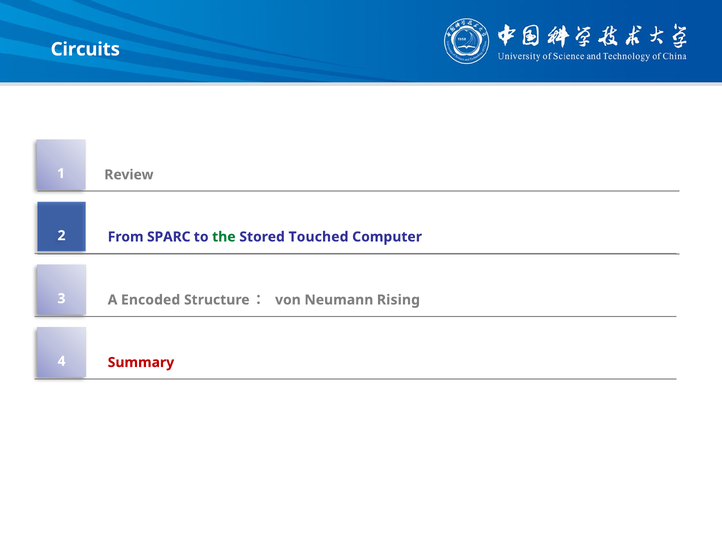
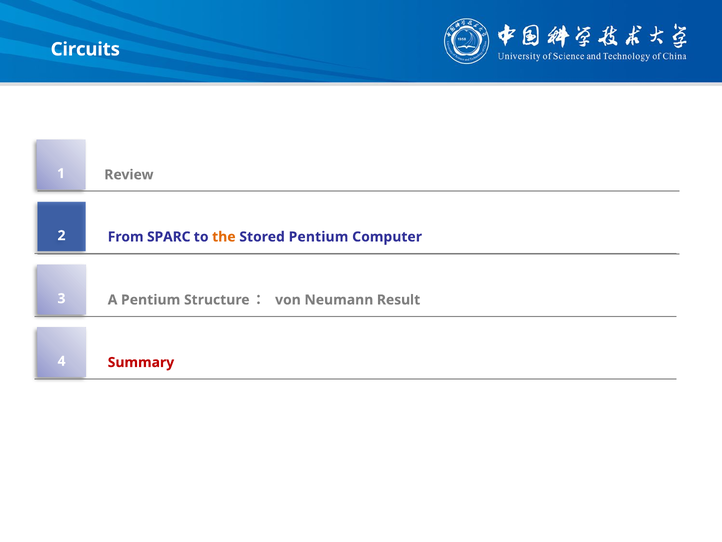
the colour: green -> orange (224, 237)
Stored Touched: Touched -> Pentium (318, 237)
Encoded: Encoded -> Pentium (151, 300)
Rising: Rising -> Result (399, 300)
